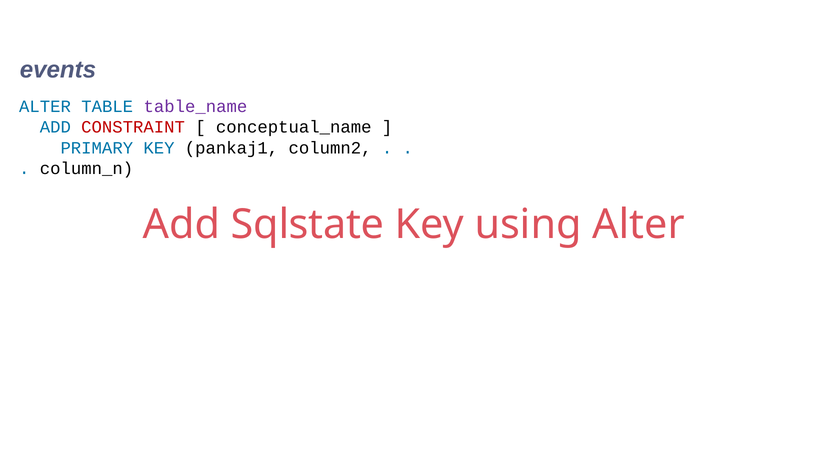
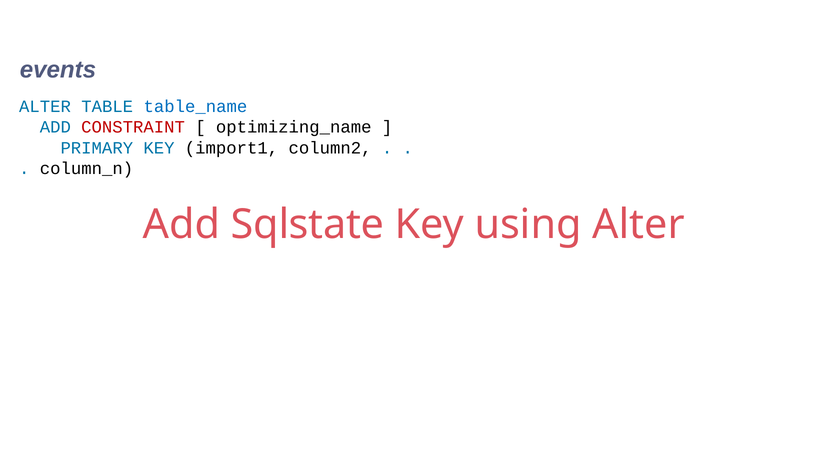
table_name colour: purple -> blue (195, 107)
conceptual_name: conceptual_name -> optimizing_name (294, 127)
pankaj1: pankaj1 -> import1 (231, 148)
